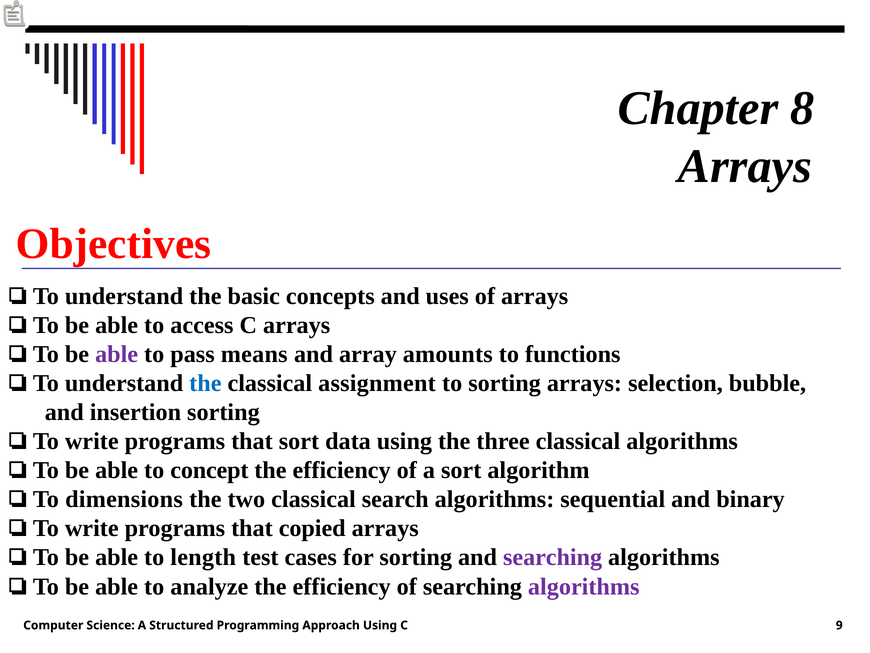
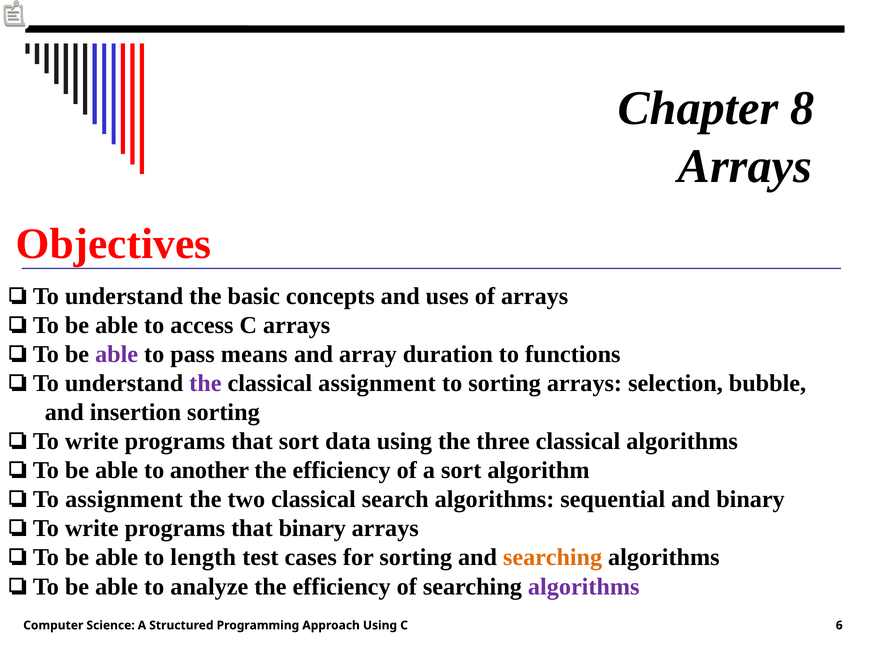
amounts: amounts -> duration (448, 354)
the colour: blue -> purple (205, 383)
concept: concept -> another (209, 470)
dimensions: dimensions -> assignment (124, 499)
that copied: copied -> binary (312, 528)
searching colour: purple -> orange (553, 557)
9: 9 -> 6 (839, 625)
